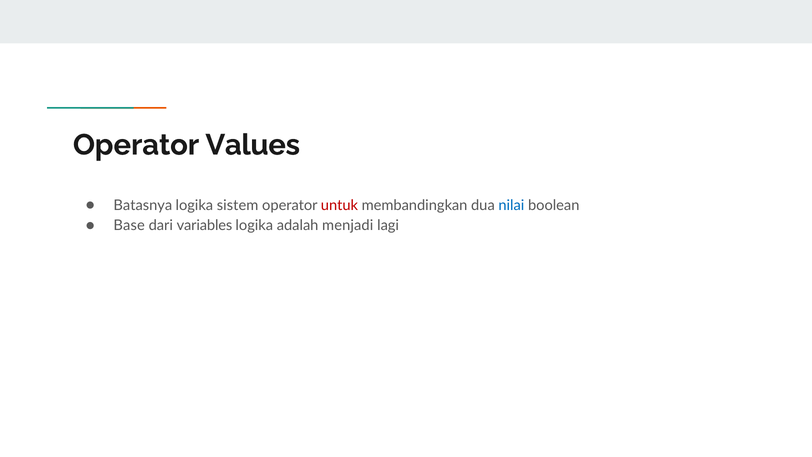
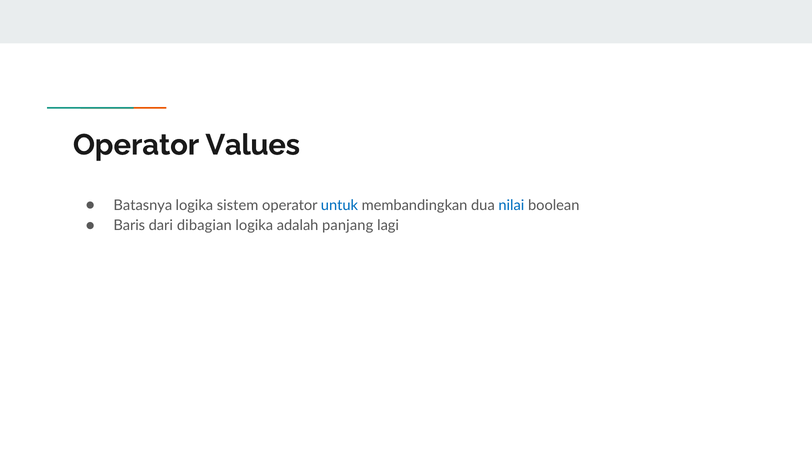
untuk colour: red -> blue (339, 205)
Base: Base -> Baris (129, 225)
variables: variables -> dibagian (204, 225)
menjadi: menjadi -> panjang (348, 225)
